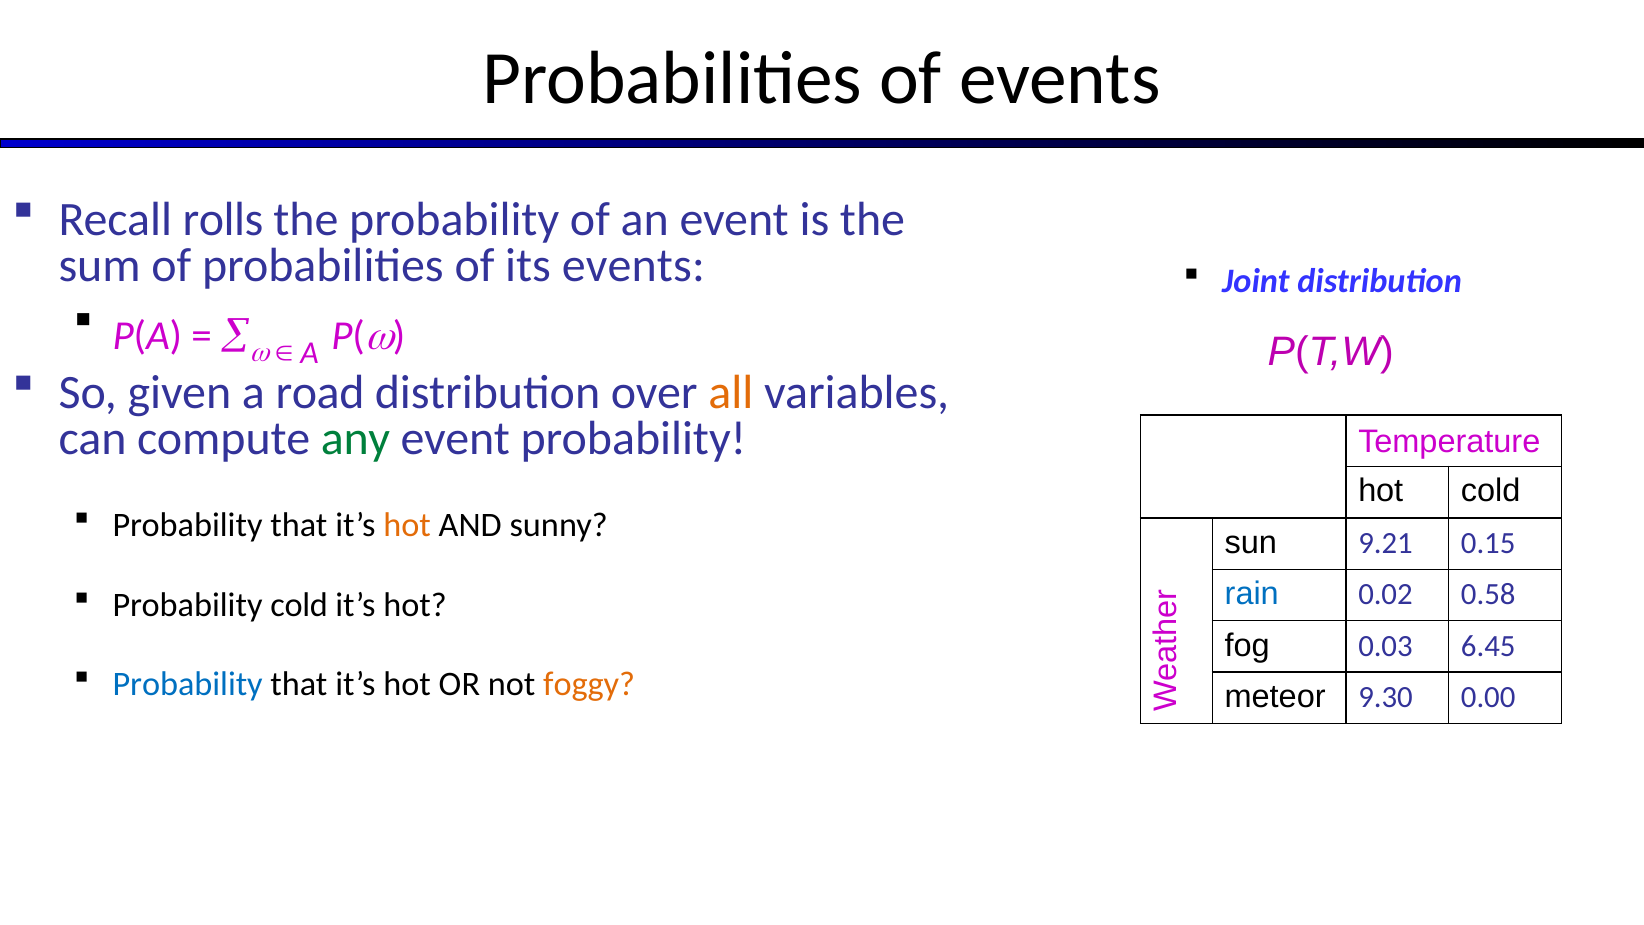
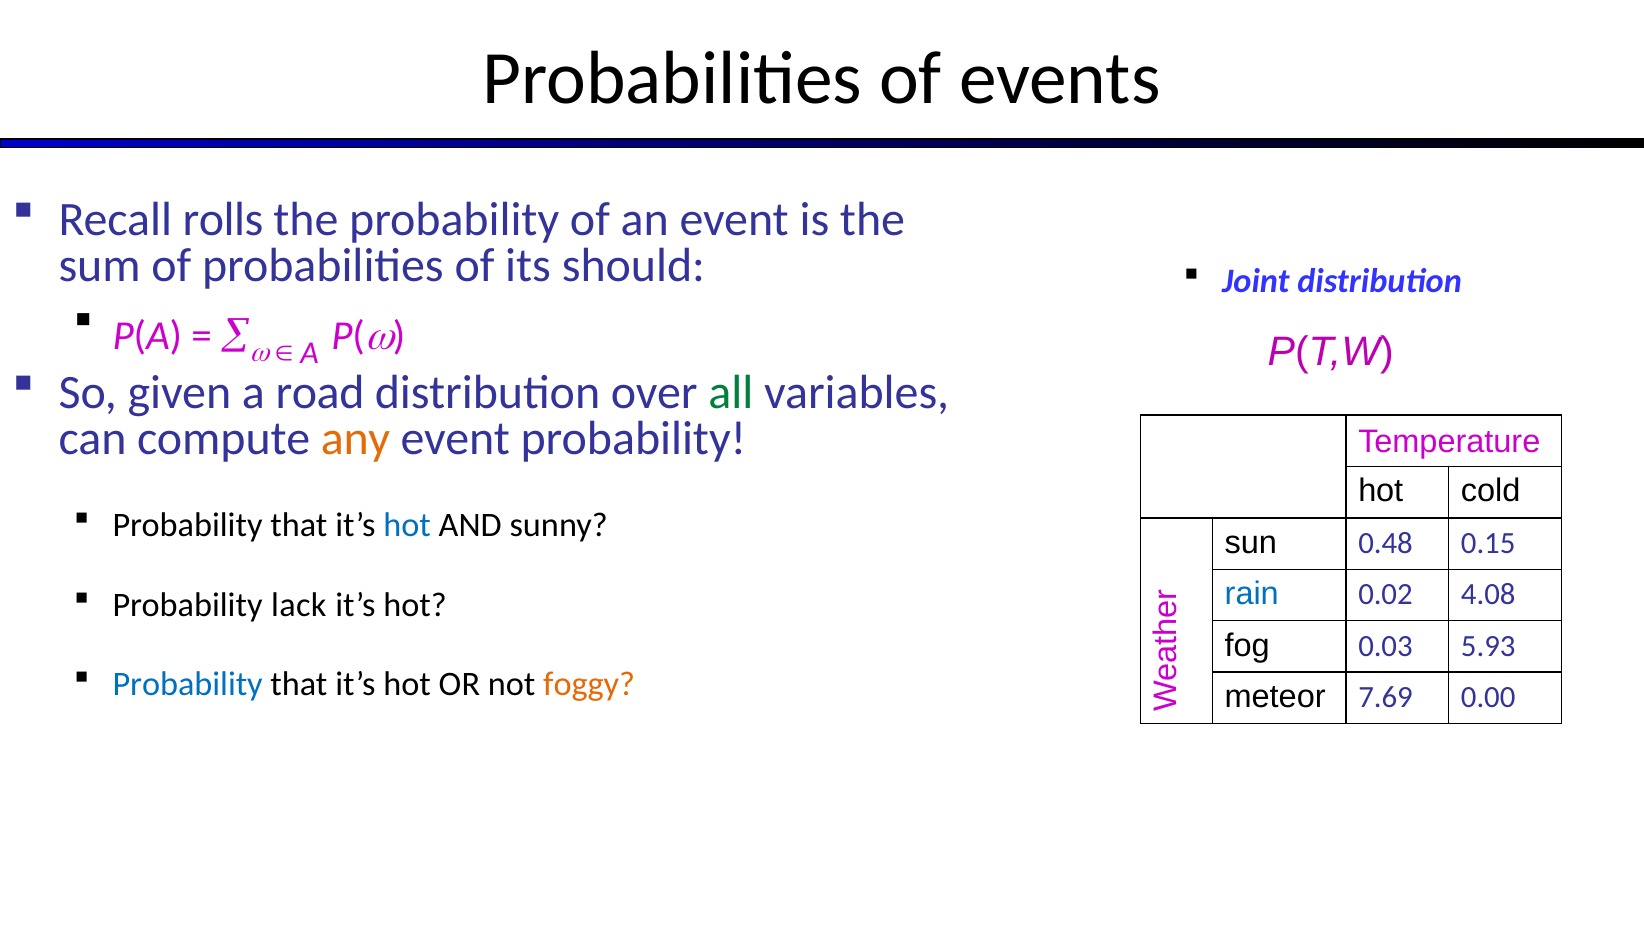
its events: events -> should (633, 266)
all colour: orange -> green (731, 392)
any colour: green -> orange (355, 439)
hot colour: orange -> blue (407, 525)
9.21: 9.21 -> 0.48 (1385, 543)
0.58: 0.58 -> 4.08 (1488, 594)
Probability cold: cold -> lack (299, 605)
6.45: 6.45 -> 5.93 (1488, 646)
9.30: 9.30 -> 7.69 (1385, 697)
